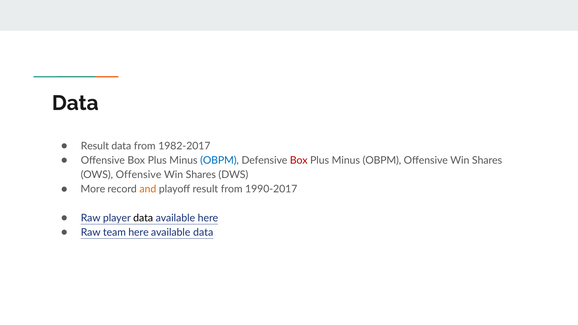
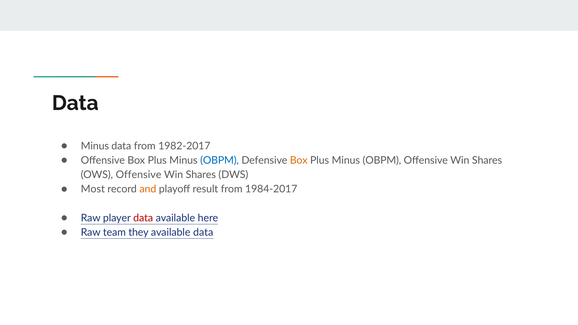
Result: Result -> Minus (95, 146)
Box colour: red -> orange (299, 160)
More: More -> Most (93, 189)
1990-2017: 1990-2017 -> 1984-2017 (271, 189)
data colour: black -> red (143, 218)
team here: here -> they (139, 232)
